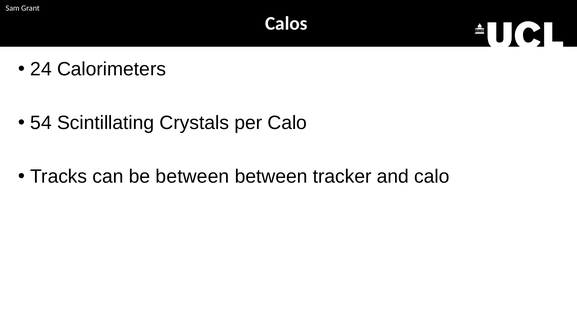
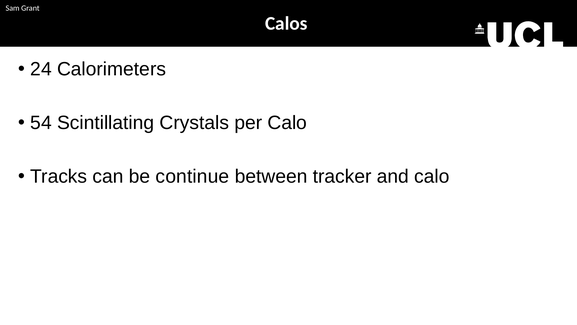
be between: between -> continue (192, 176)
